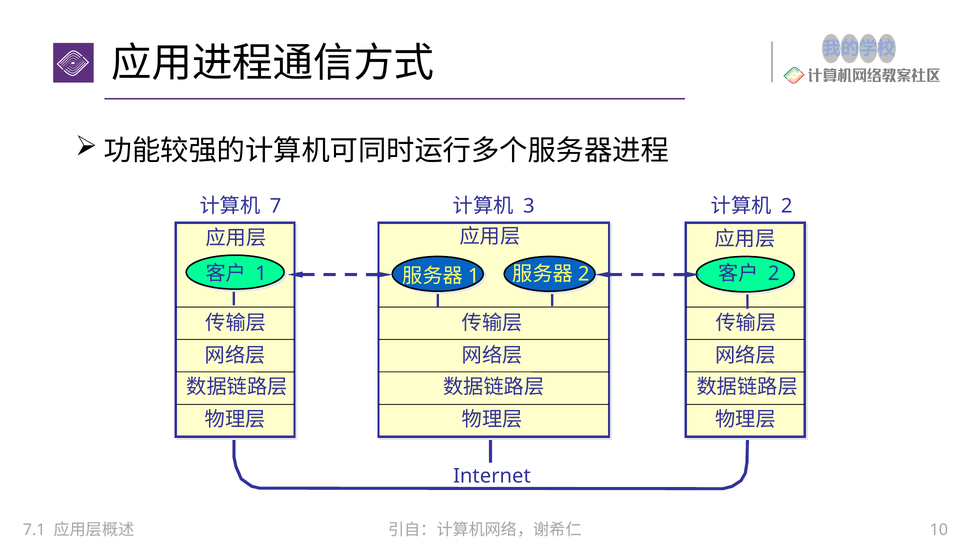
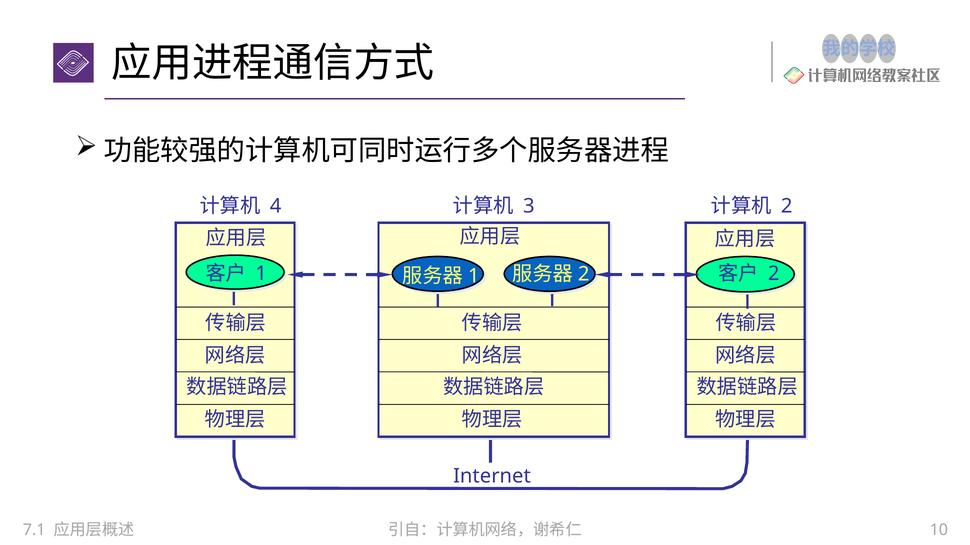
7: 7 -> 4 (276, 206)
